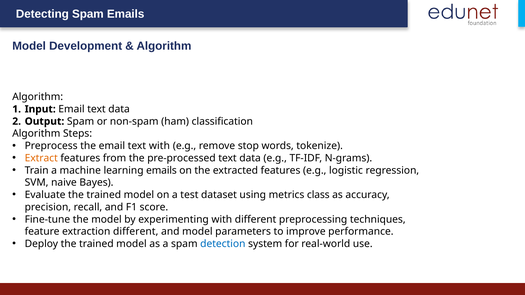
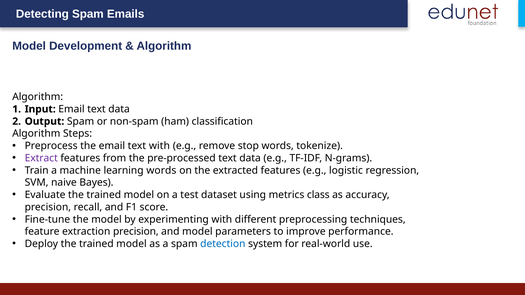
Extract colour: orange -> purple (41, 158)
learning emails: emails -> words (161, 171)
extraction different: different -> precision (136, 232)
